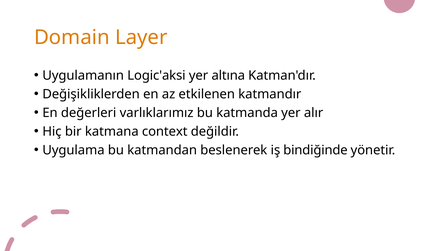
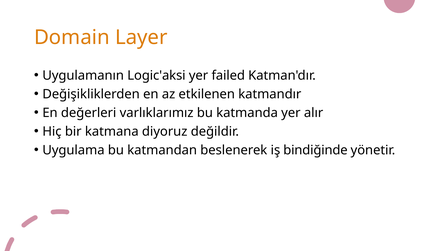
altına: altına -> failed (228, 75)
context: context -> diyoruz (165, 131)
